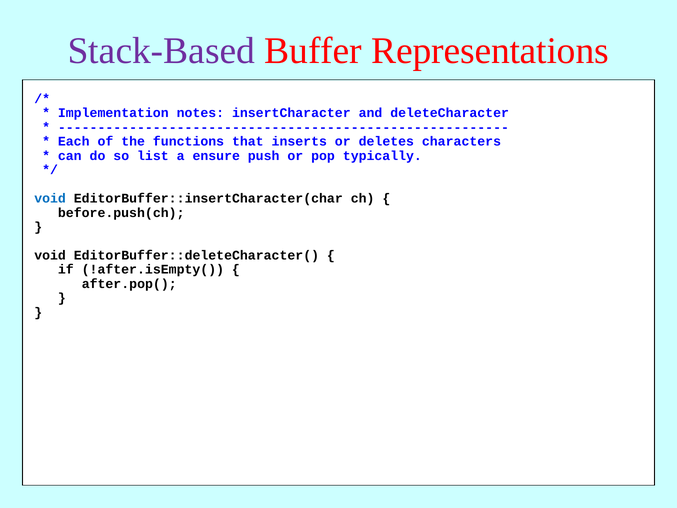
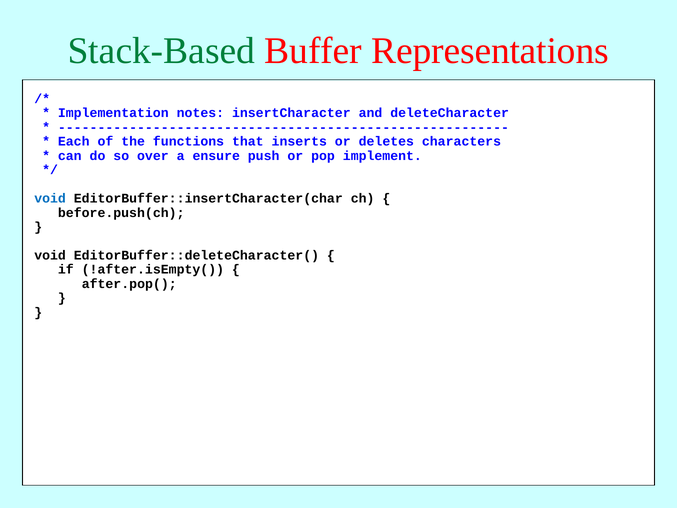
Stack-Based colour: purple -> green (161, 51)
list: list -> over (153, 156)
typically: typically -> implement (382, 156)
